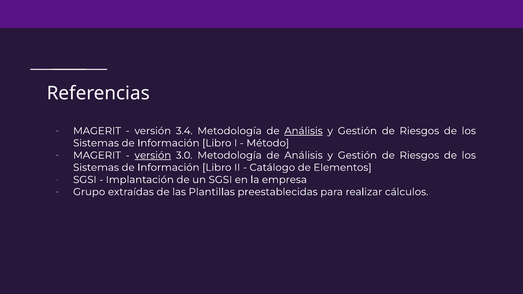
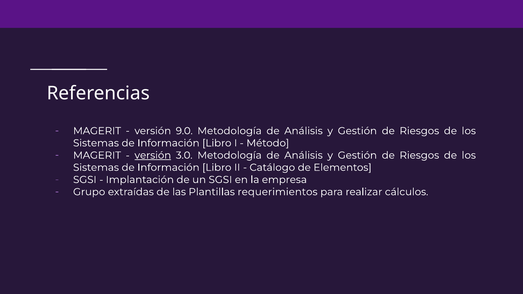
3.4: 3.4 -> 9.0 (184, 131)
Análisis underline: present -> none (304, 131)
preestablecidas: preestablecidas -> requerimientos (278, 192)
